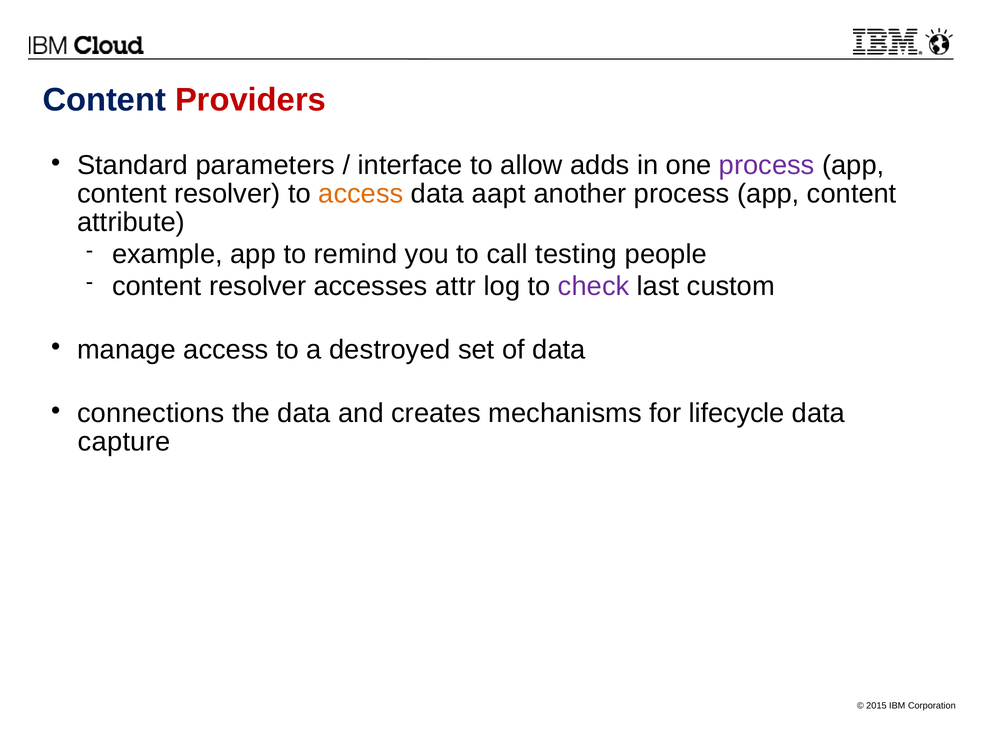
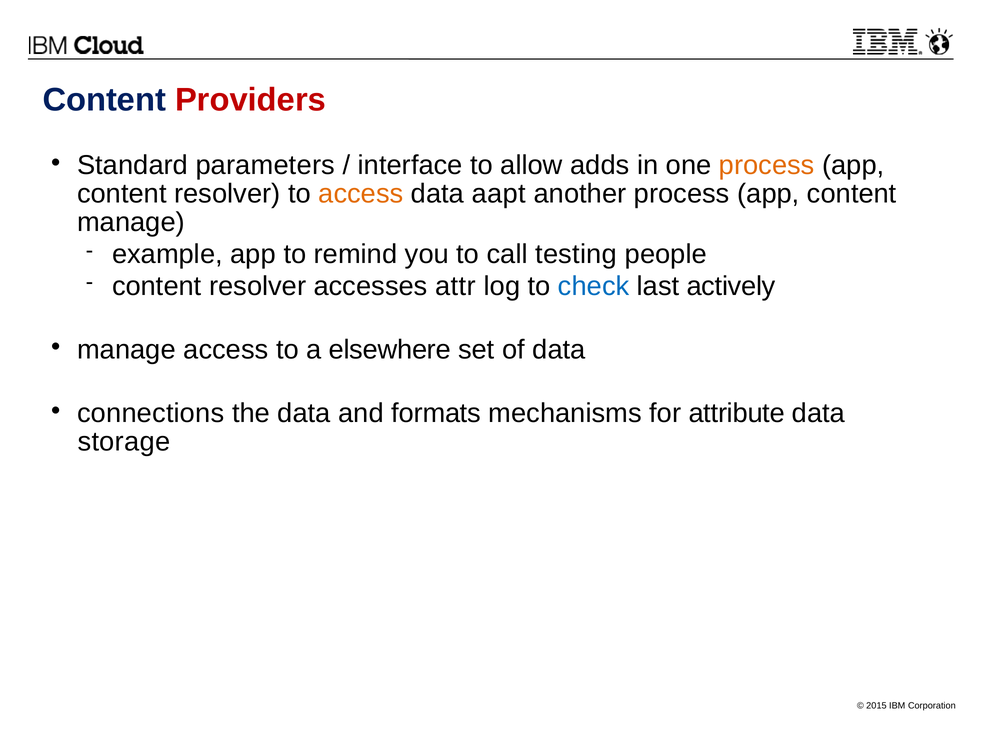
process colour: purple -> orange (767, 166)
attribute: attribute -> manage (131, 223)
check colour: purple -> blue (594, 286)
custom: custom -> actively (731, 286)
destroyed: destroyed -> elsewhere (390, 350)
creates: creates -> formats (436, 414)
lifecycle: lifecycle -> attribute (737, 414)
capture: capture -> storage (124, 442)
